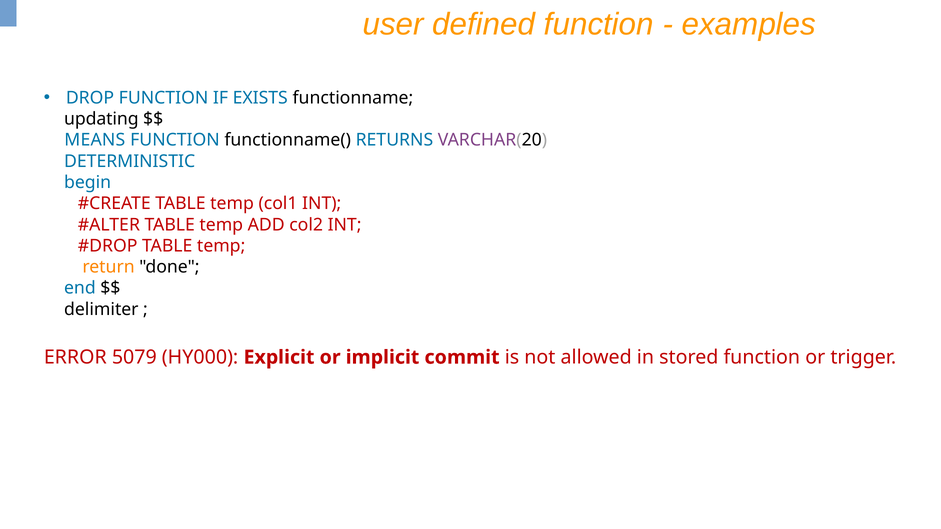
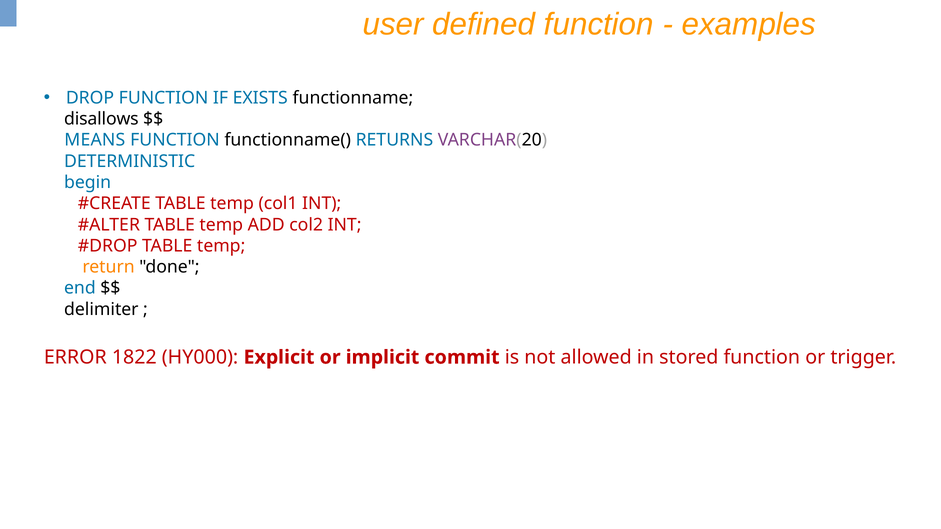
updating: updating -> disallows (101, 119)
5079: 5079 -> 1822 (134, 357)
